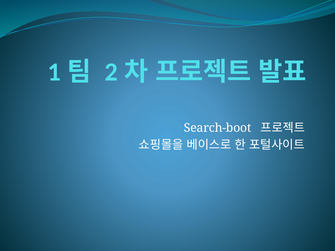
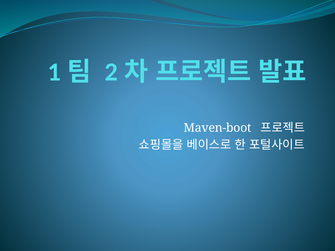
Search-boot: Search-boot -> Maven-boot (218, 128)
